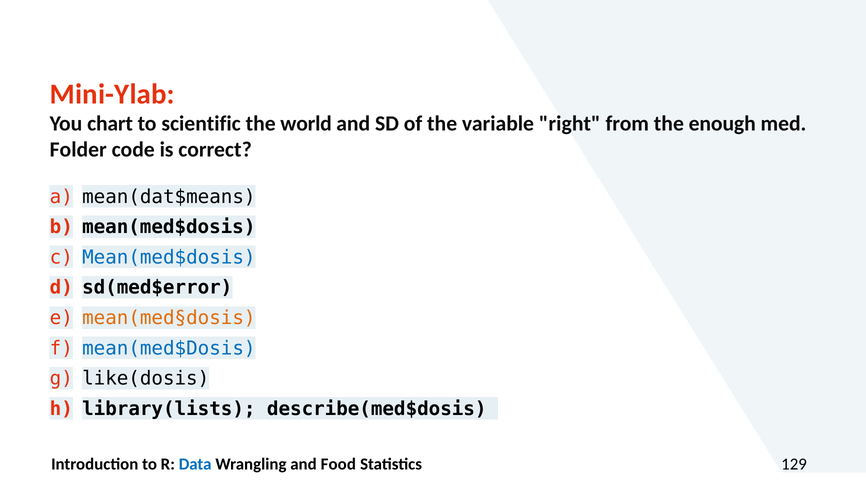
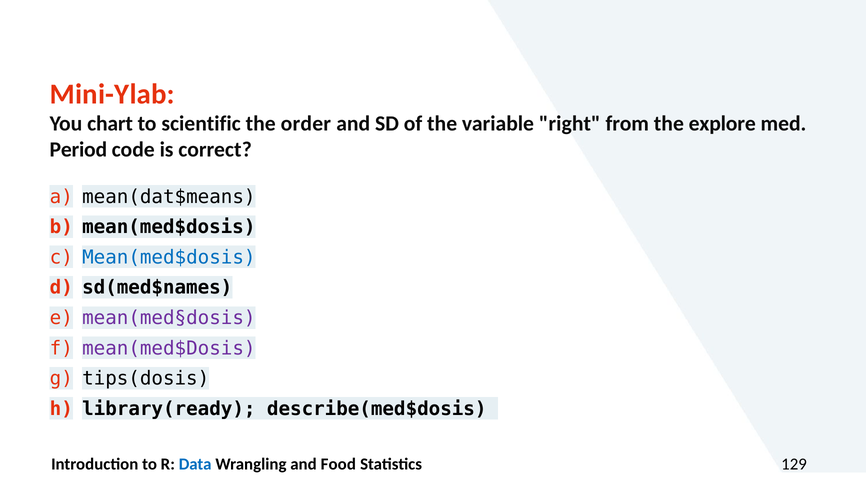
world: world -> order (306, 124)
enough: enough -> explore (722, 124)
Folder: Folder -> Period (78, 150)
sd(med$error: sd(med$error -> sd(med$names (157, 288)
mean(med§dosis colour: orange -> purple (169, 318)
mean(med$Dosis colour: blue -> purple (169, 348)
like(dosis: like(dosis -> tips(dosis (146, 379)
library(lists: library(lists -> library(ready (169, 409)
